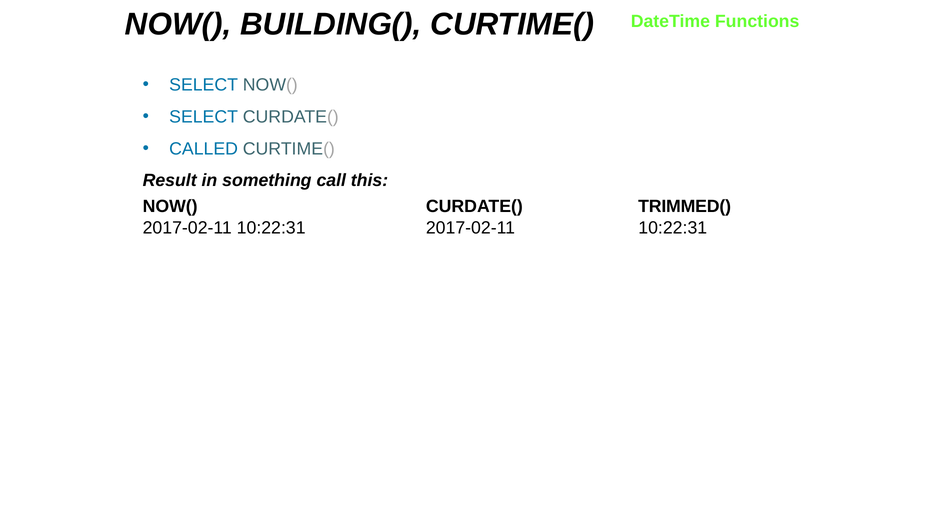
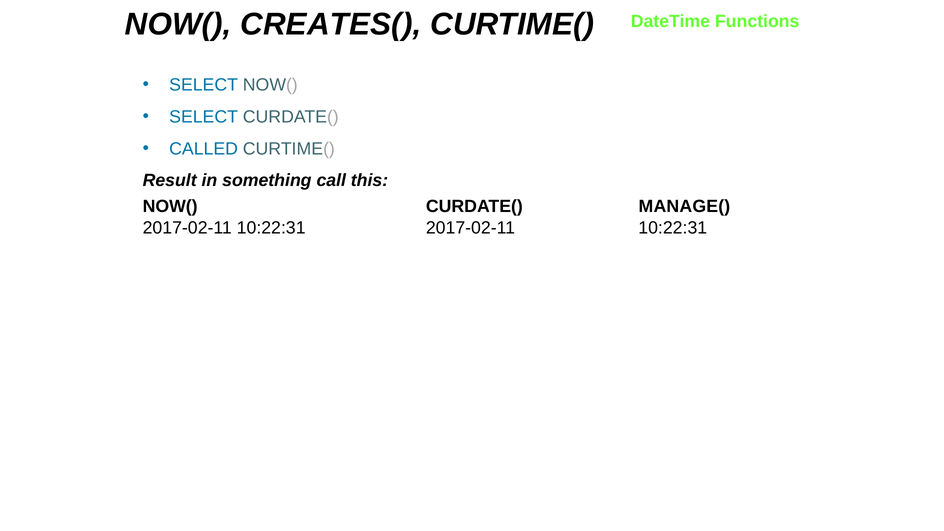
BUILDING(: BUILDING( -> CREATES( (331, 25)
TRIMMED(: TRIMMED( -> MANAGE( (684, 207)
